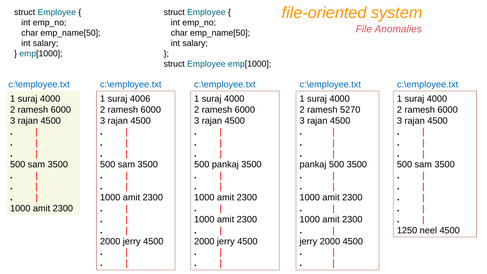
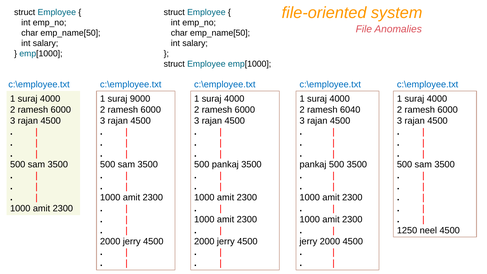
4006: 4006 -> 9000 (140, 99)
5270: 5270 -> 6040 (350, 110)
